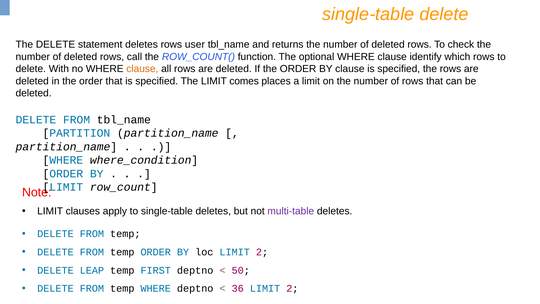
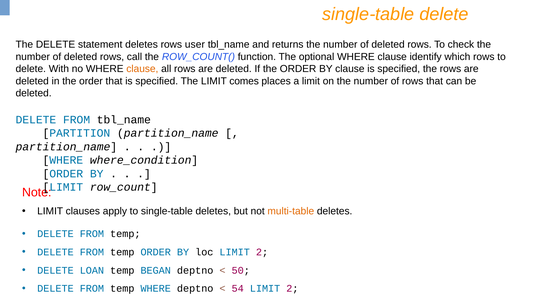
multi-table colour: purple -> orange (291, 211)
LEAP: LEAP -> LOAN (92, 270)
FIRST: FIRST -> BEGAN (156, 270)
36: 36 -> 54 (238, 288)
